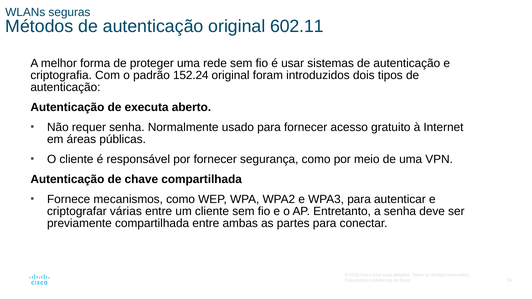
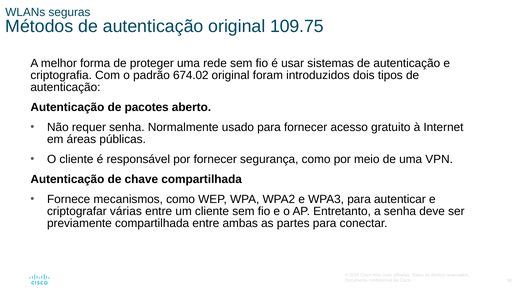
602.11: 602.11 -> 109.75 (297, 26)
152.24: 152.24 -> 674.02 (191, 75)
executa: executa -> pacotes (147, 107)
